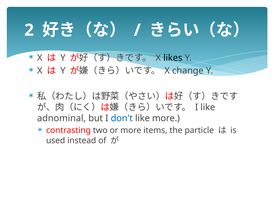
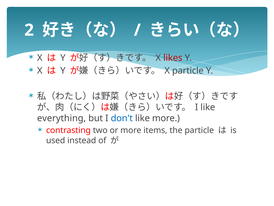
likes colour: black -> red (173, 58)
X change: change -> particle (188, 71)
adnominal: adnominal -> everything (62, 118)
